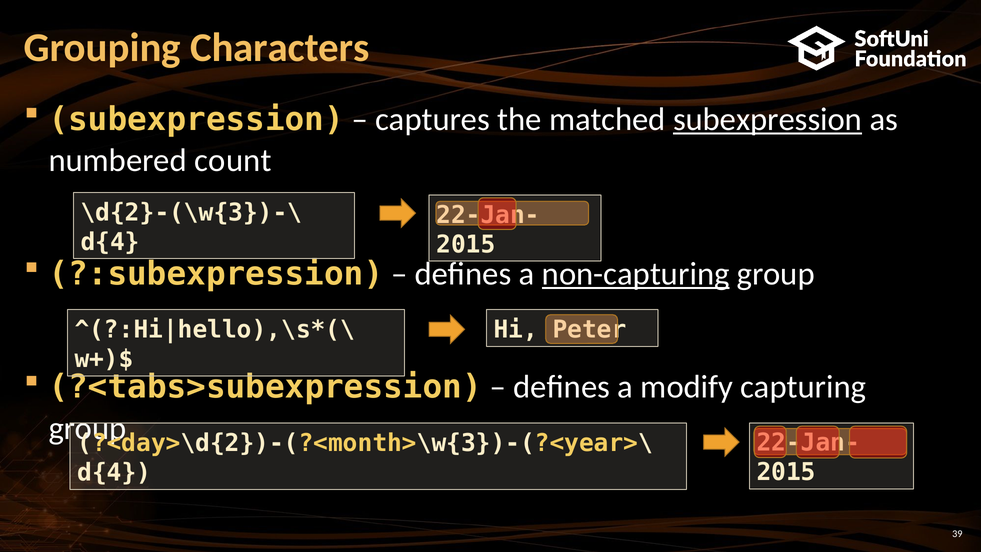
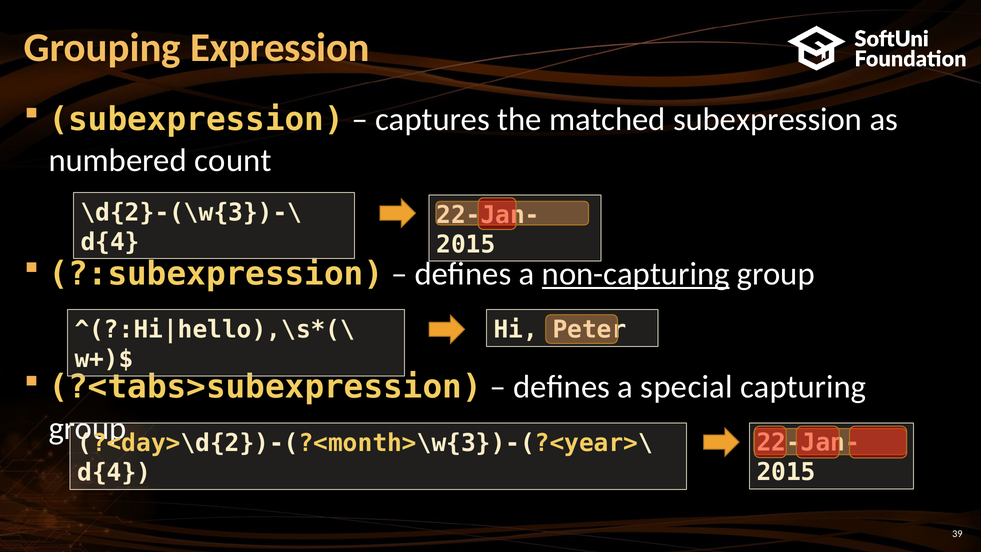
Characters: Characters -> Expression (280, 48)
subexpression underline: present -> none (768, 119)
modify: modify -> special (687, 387)
